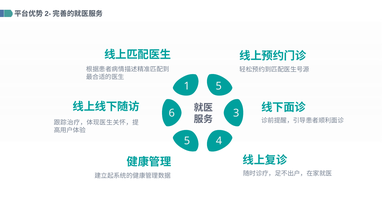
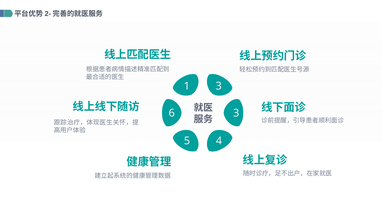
1 5: 5 -> 3 (219, 86)
